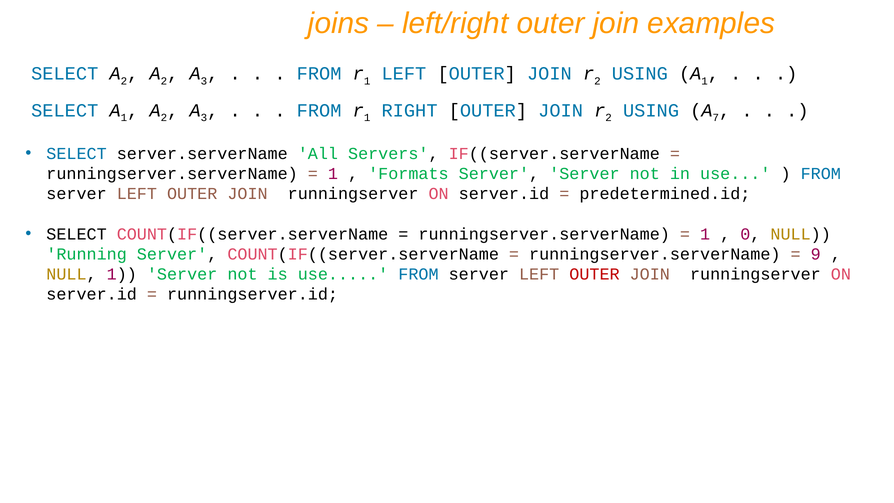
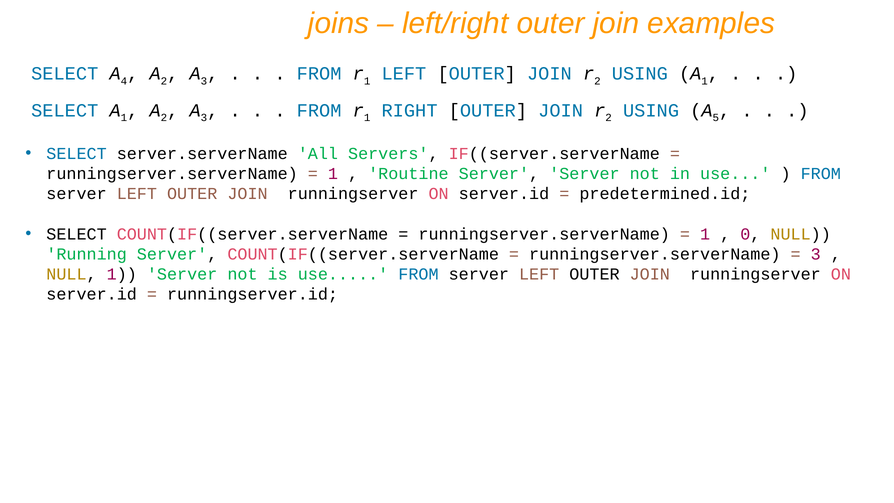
2: 2 -> 4 (124, 81)
7: 7 -> 5 (716, 118)
Formats: Formats -> Routine (408, 174)
9: 9 -> 3 (816, 254)
OUTER colour: red -> black (594, 274)
